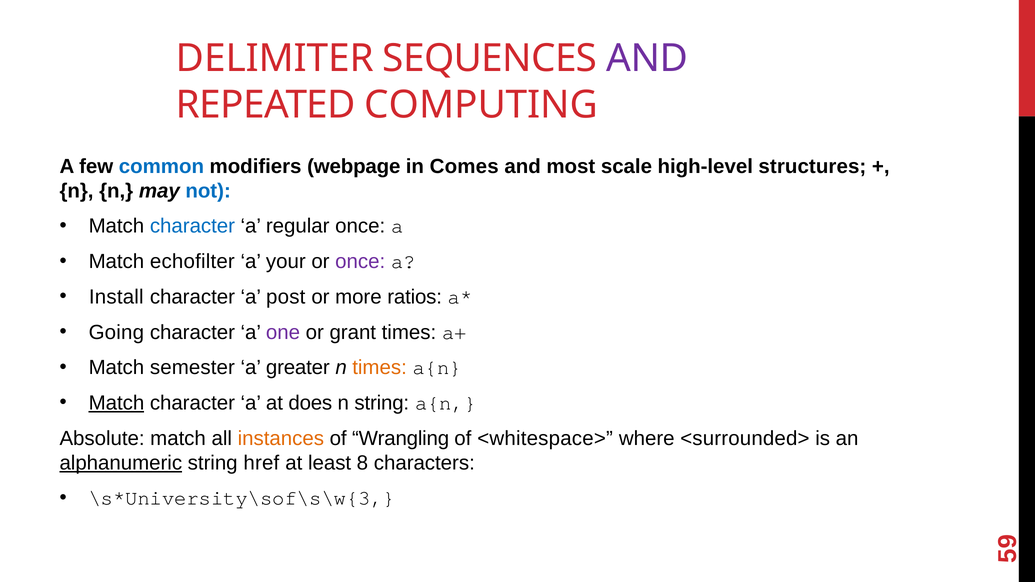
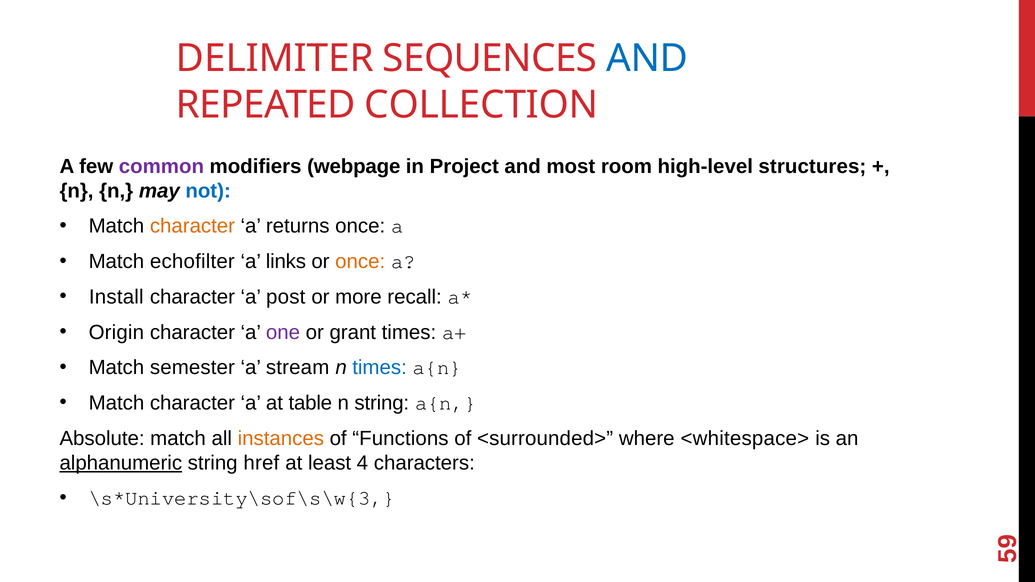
AND colour: purple -> blue (647, 58)
COMPUTING: COMPUTING -> COLLECTION (481, 105)
common colour: blue -> purple (161, 166)
Comes: Comes -> Project (464, 166)
scale: scale -> room (626, 166)
character colour: blue -> orange (192, 226)
regular: regular -> returns (298, 226)
your: your -> links (286, 262)
once colour: purple -> orange (360, 262)
ratios: ratios -> recall (415, 297)
Going: Going -> Origin (116, 332)
greater: greater -> stream (298, 368)
times colour: orange -> blue (380, 368)
Match underline: present -> none (116, 403)
does: does -> table (310, 403)
Wrangling: Wrangling -> Functions (400, 438)
<whitespace>: <whitespace> -> <surrounded> (545, 438)
<surrounded>: <surrounded> -> <whitespace> (745, 438)
8: 8 -> 4 (362, 463)
